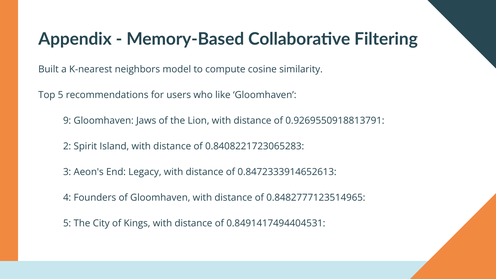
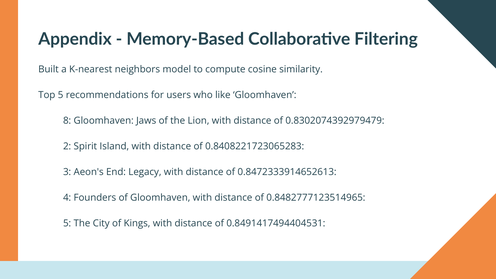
9: 9 -> 8 (67, 121)
0.9269550918813791: 0.9269550918813791 -> 0.8302074392979479 (335, 121)
